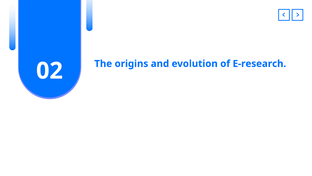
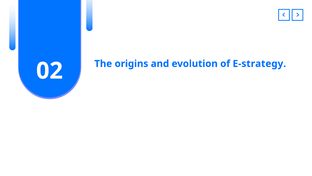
E-research: E-research -> E-strategy (259, 64)
